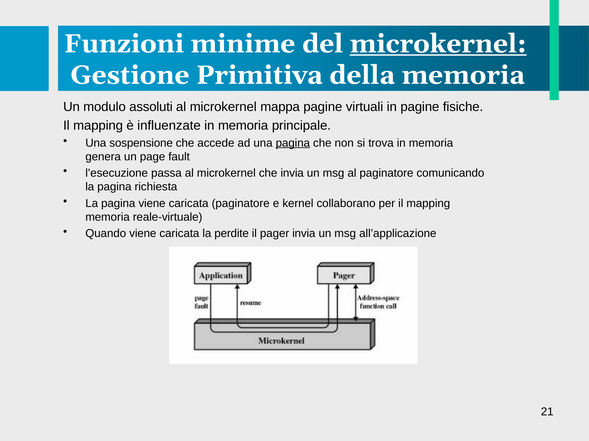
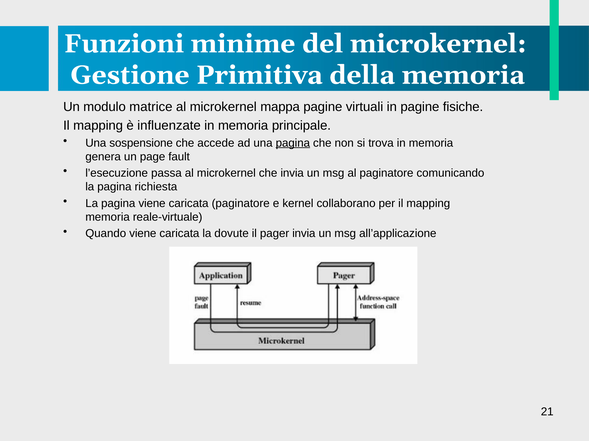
microkernel underline: present -> none (438, 44)
assoluti: assoluti -> matrice (151, 107)
perdite: perdite -> dovute (232, 234)
